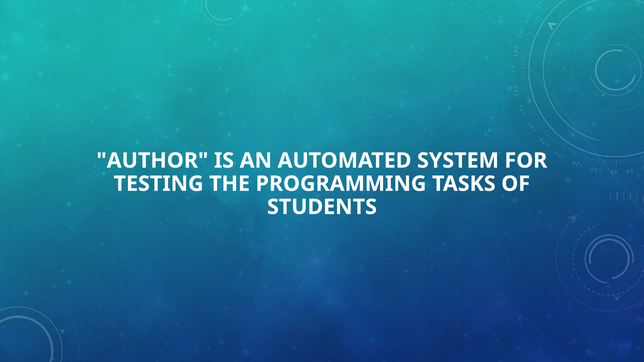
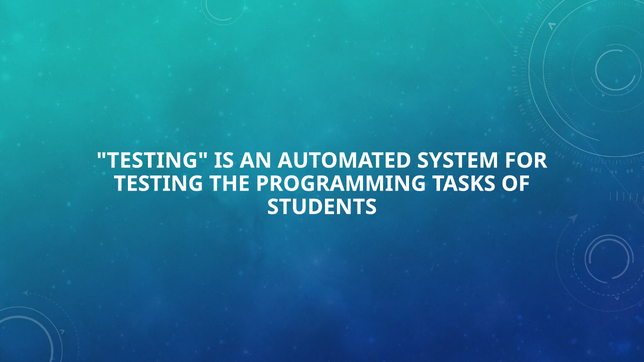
AUTHOR: AUTHOR -> TESTING (152, 161)
